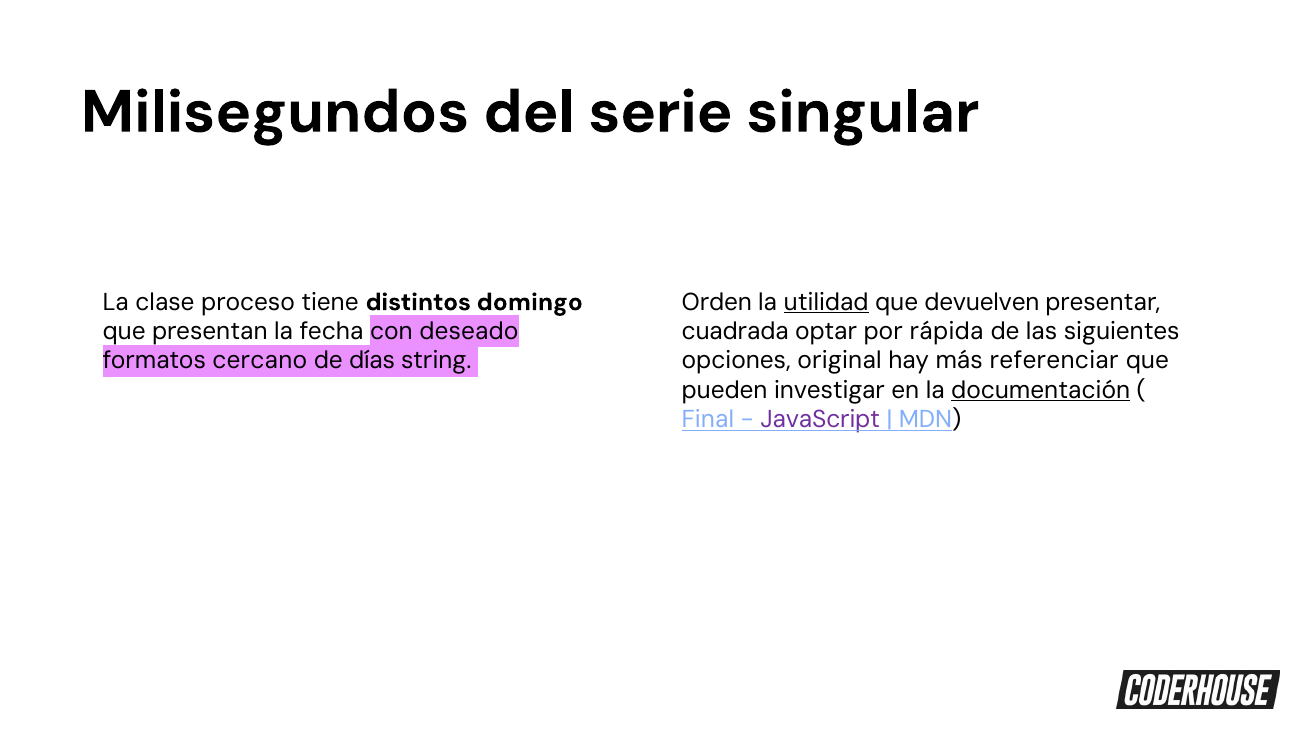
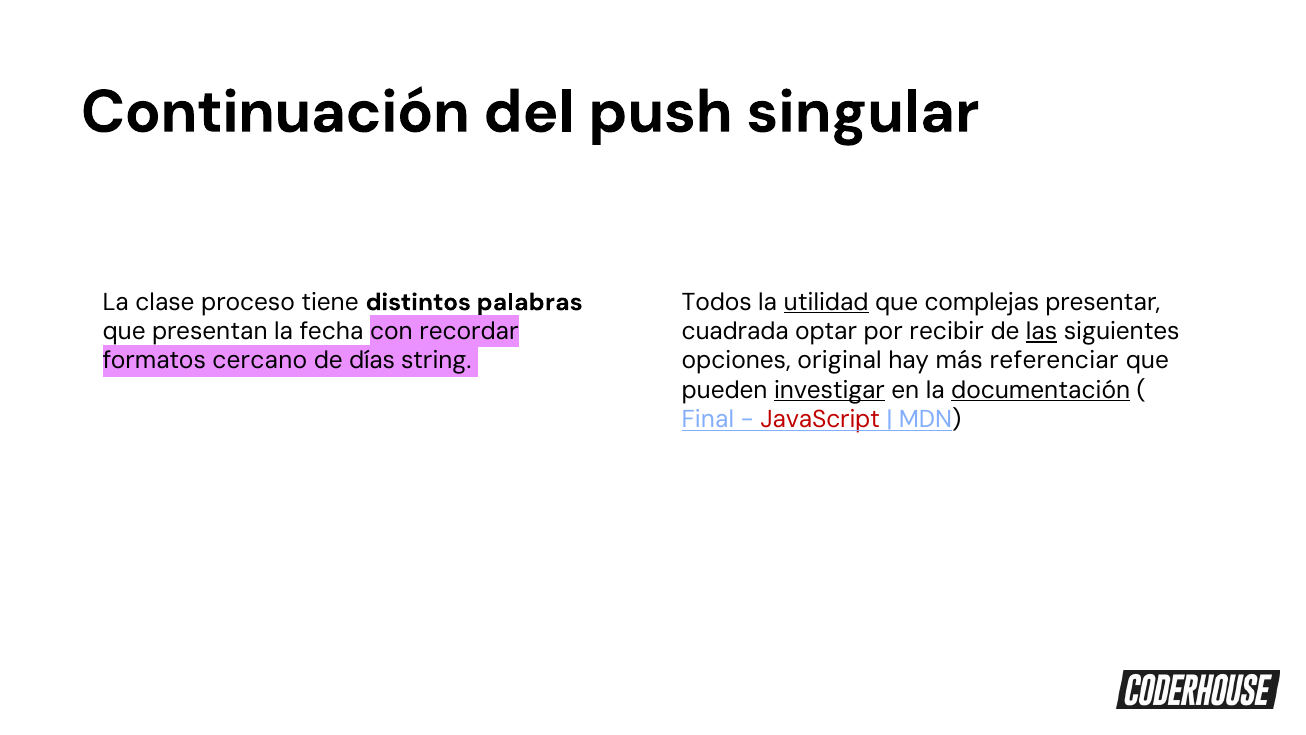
Milisegundos: Milisegundos -> Continuación (275, 112)
serie: serie -> push (661, 112)
domingo: domingo -> palabras (530, 302)
Orden: Orden -> Todos (717, 302)
devuelven: devuelven -> complejas (982, 302)
deseado: deseado -> recordar (469, 331)
rápida: rápida -> recibir (947, 331)
las underline: none -> present (1042, 331)
investigar underline: none -> present (830, 390)
JavaScript colour: purple -> red (820, 419)
